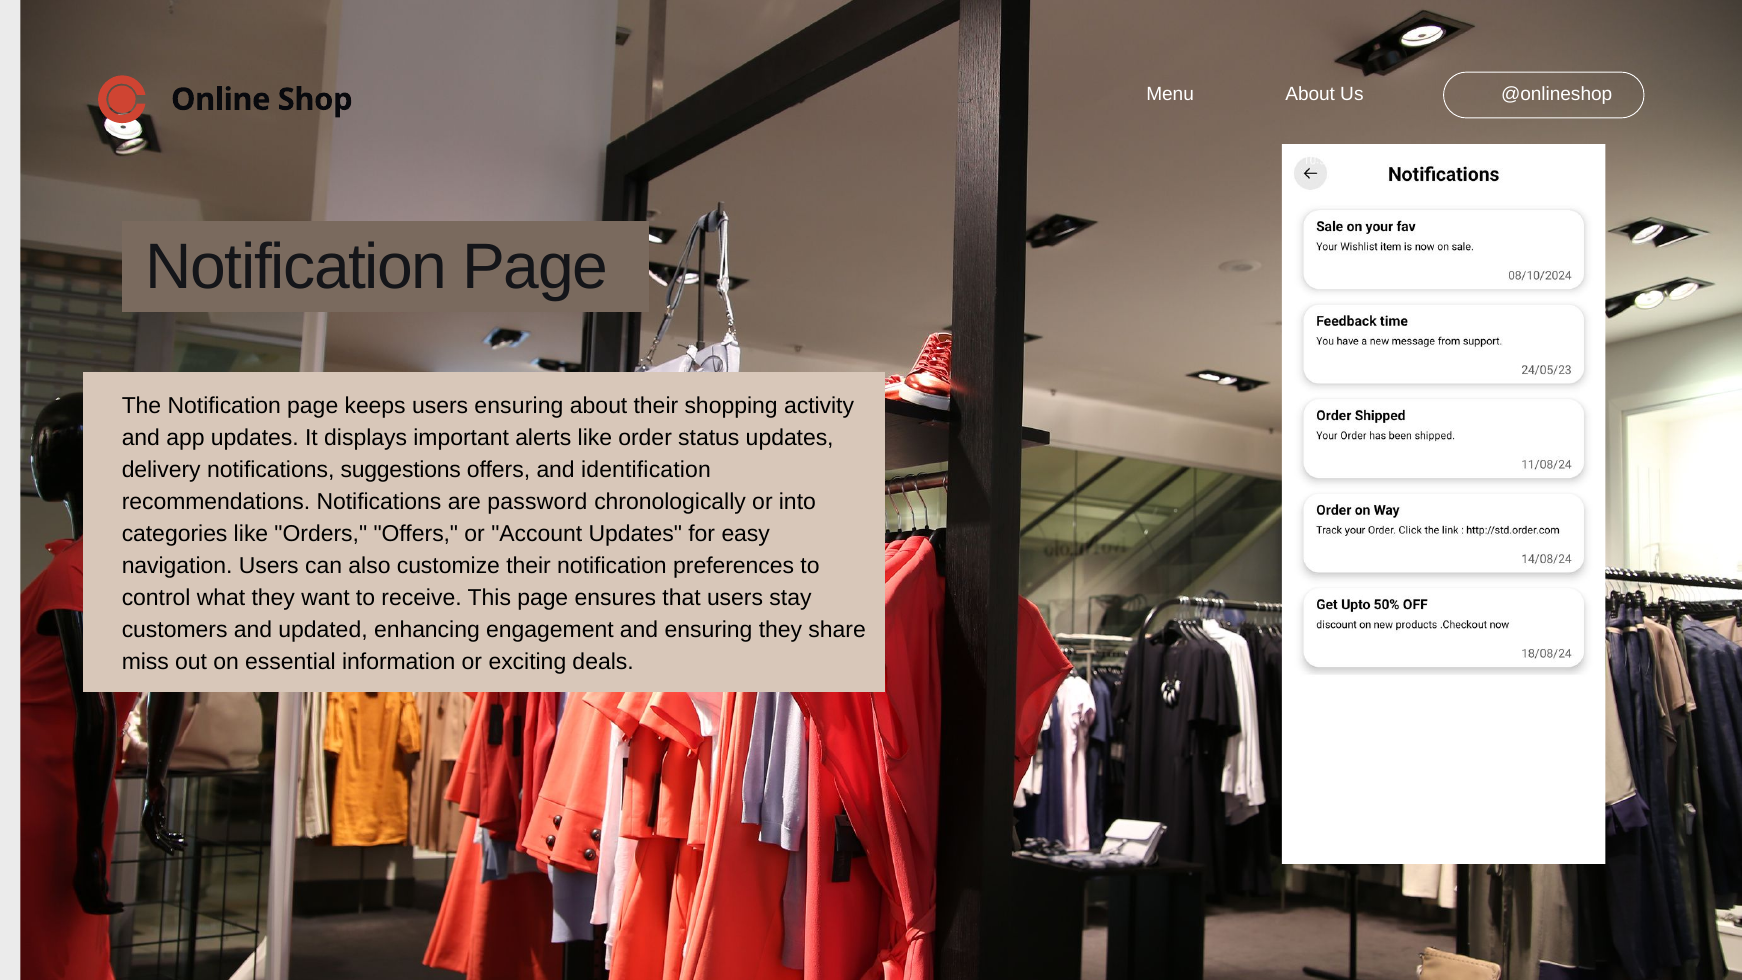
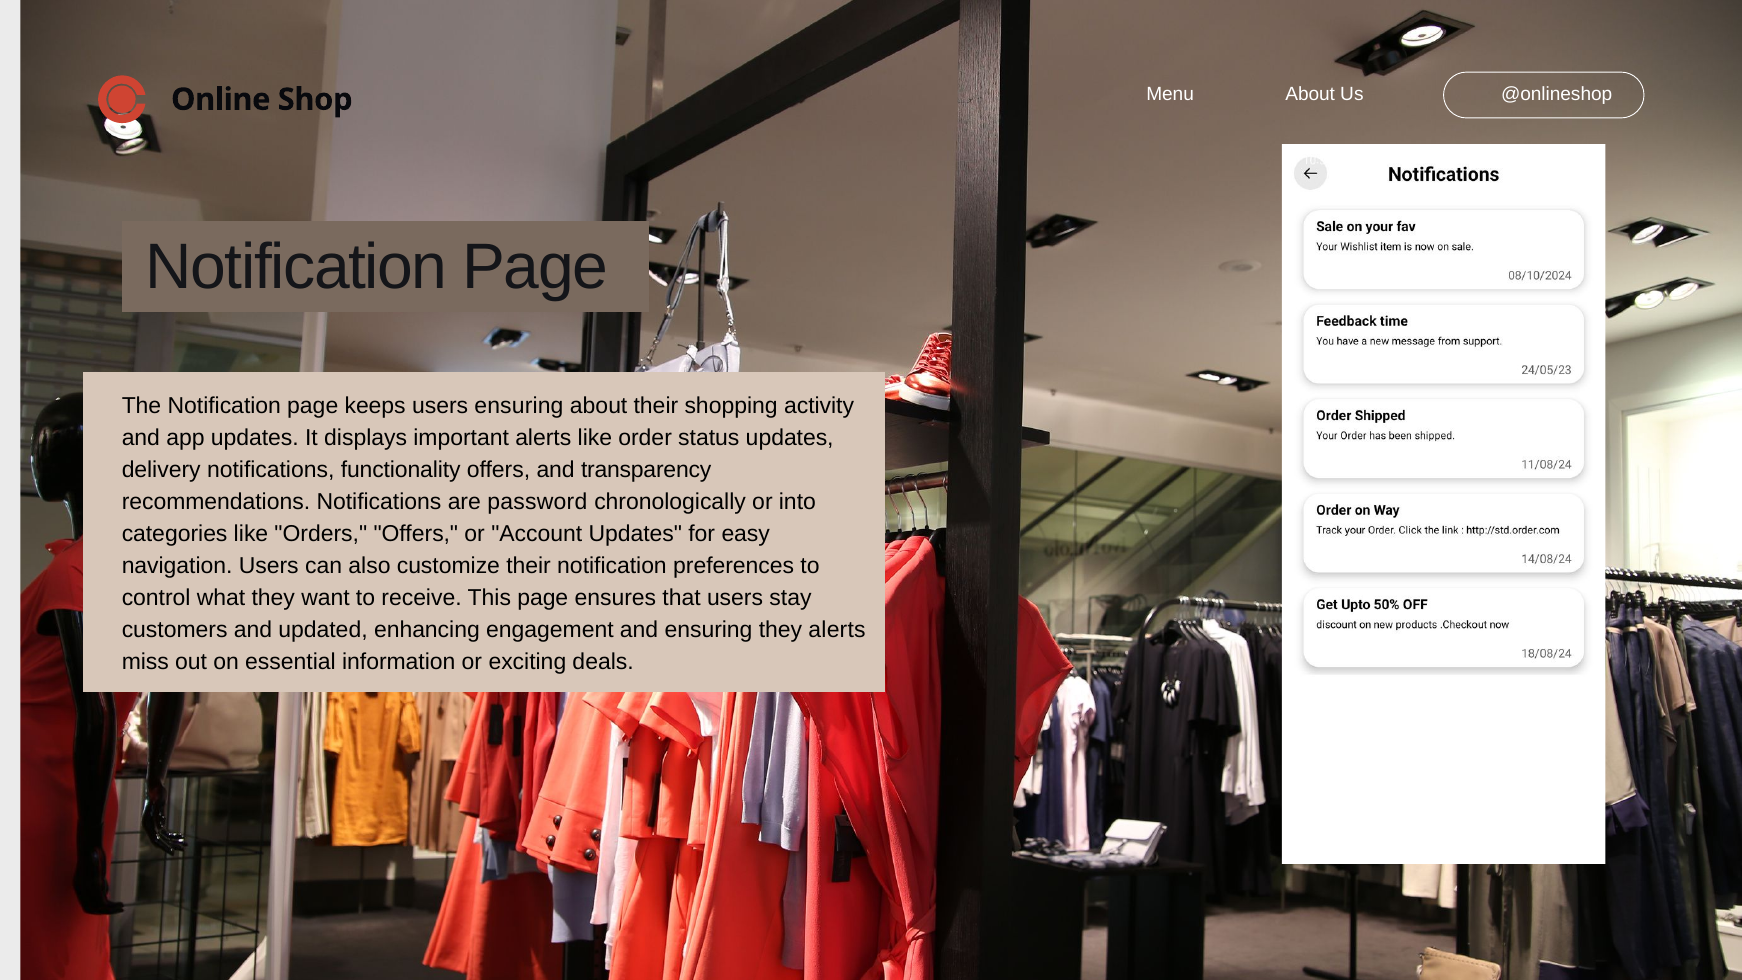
suggestions: suggestions -> functionality (401, 470)
identification: identification -> transparency (646, 470)
they share: share -> alerts (837, 630)
